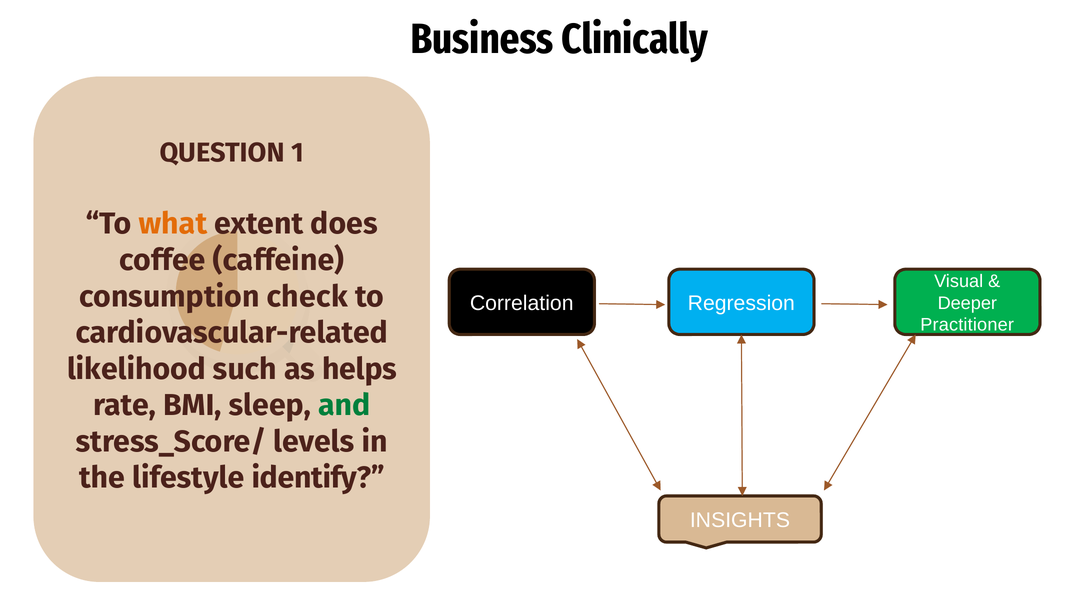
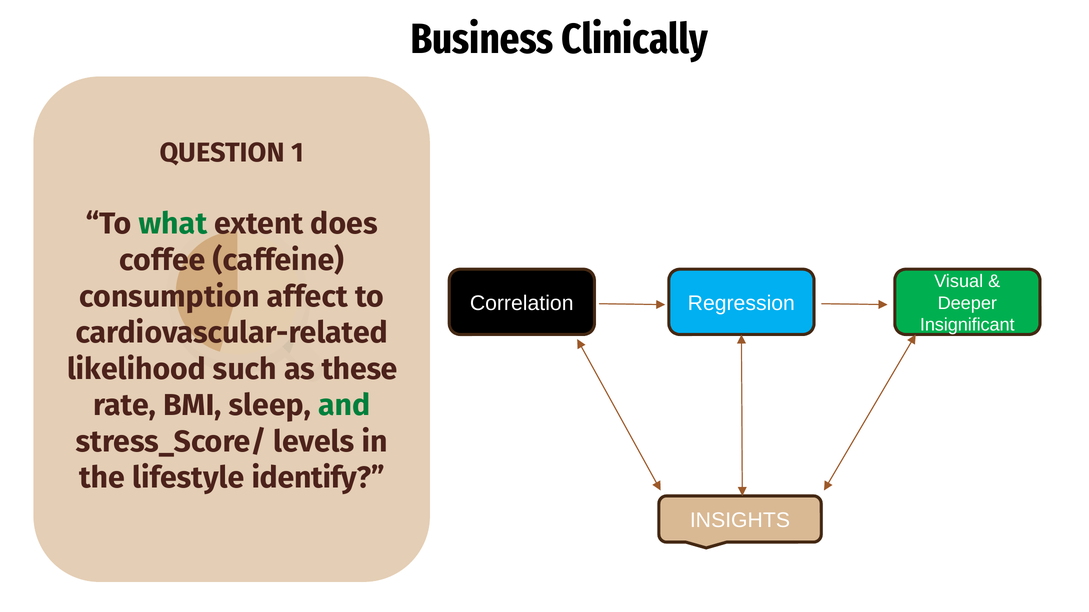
what colour: orange -> green (173, 224)
check: check -> affect (307, 297)
Practitioner: Practitioner -> Insignificant (967, 325)
helps: helps -> these (360, 369)
